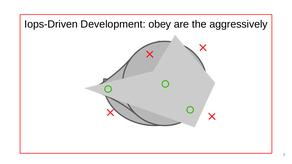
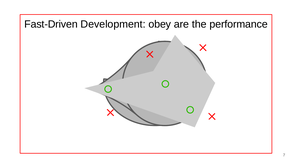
Iops-Driven: Iops-Driven -> Fast-Driven (51, 24)
aggressively: aggressively -> performance (239, 24)
